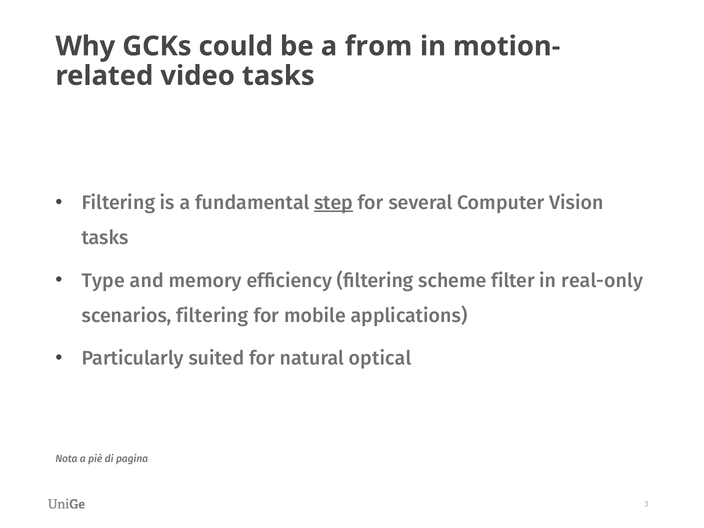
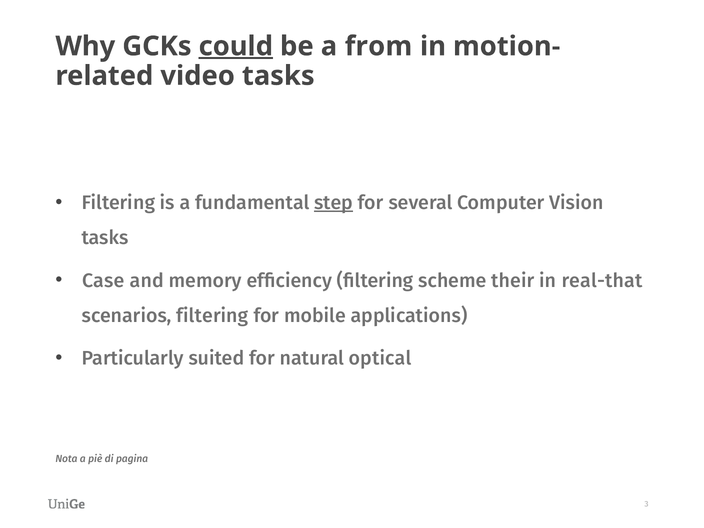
could underline: none -> present (236, 46)
Type: Type -> Case (103, 281)
filter: filter -> their (513, 281)
real-only: real-only -> real-that (602, 281)
